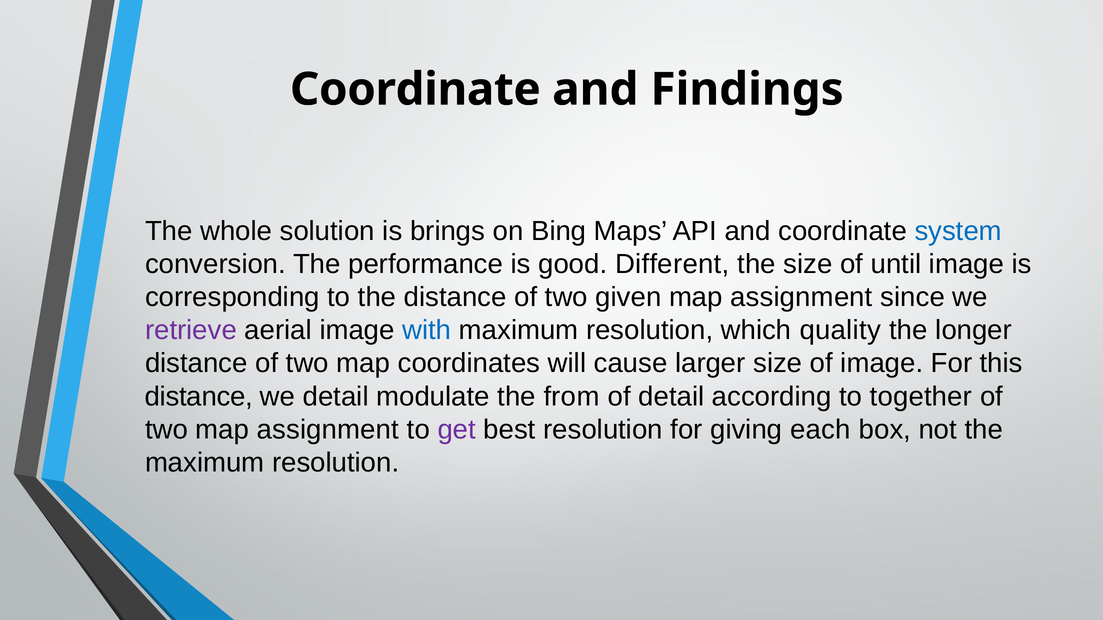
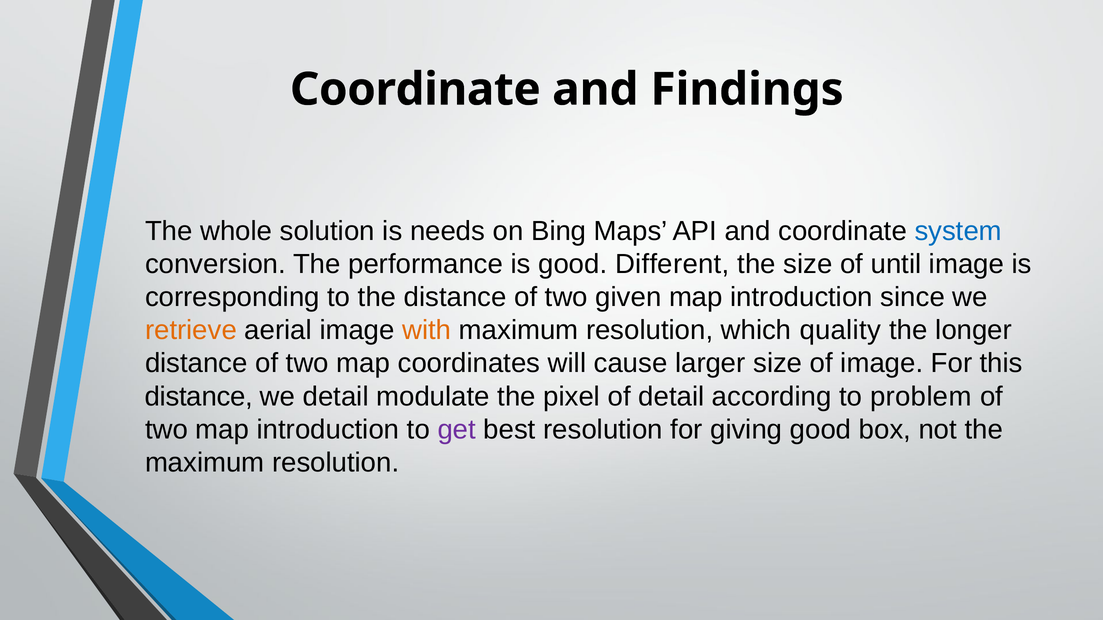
brings: brings -> needs (448, 231)
given map assignment: assignment -> introduction (802, 297)
retrieve colour: purple -> orange (191, 331)
with colour: blue -> orange (427, 331)
from: from -> pixel (572, 397)
together: together -> problem (921, 397)
two map assignment: assignment -> introduction (328, 430)
giving each: each -> good (821, 430)
